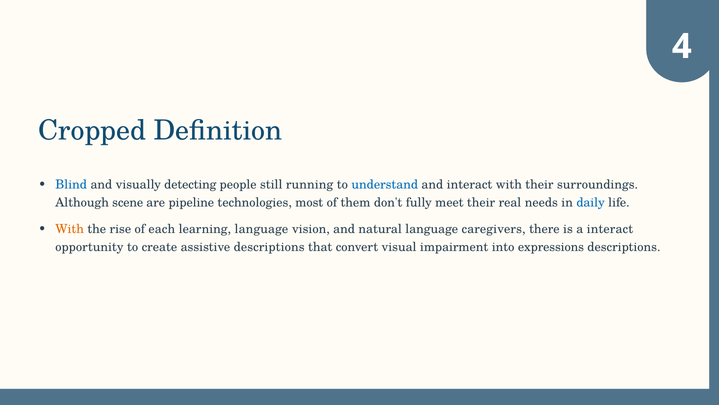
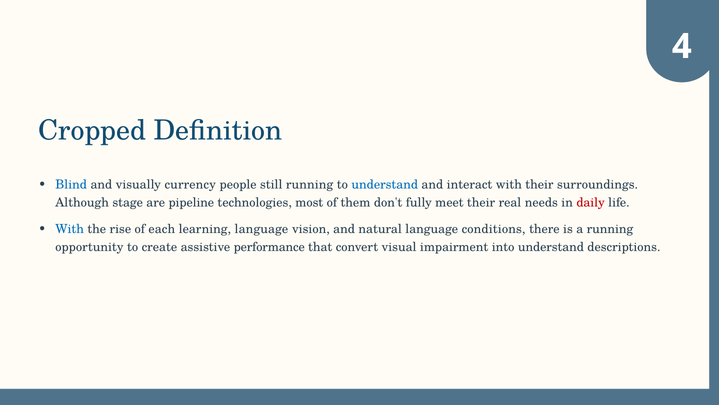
detecting: detecting -> currency (190, 184)
scene: scene -> stage (128, 202)
daily colour: blue -> red (591, 202)
With colour: orange -> blue (70, 229)
caregivers: caregivers -> conditions (494, 229)
a interact: interact -> running (610, 229)
assistive descriptions: descriptions -> performance (269, 247)
into expressions: expressions -> understand (551, 247)
